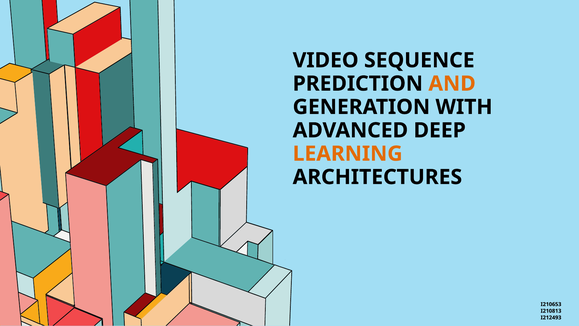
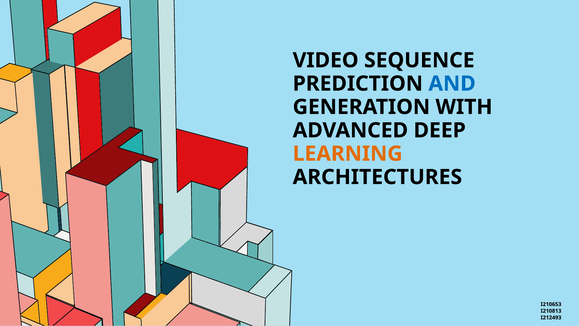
AND colour: orange -> blue (452, 84)
